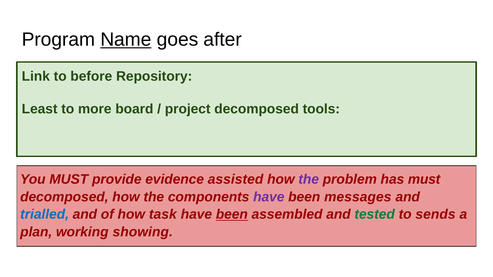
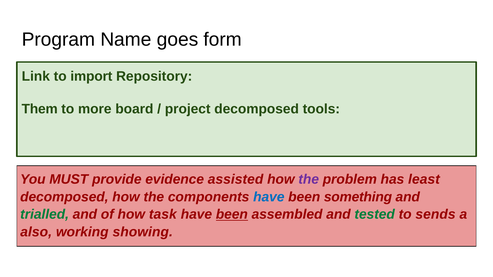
Name underline: present -> none (126, 40)
after: after -> form (223, 40)
before: before -> import (91, 76)
Least: Least -> Them (40, 109)
has must: must -> least (424, 180)
have colour: purple -> blue (269, 197)
messages: messages -> something (358, 197)
trialled colour: blue -> green (45, 215)
plan: plan -> also (36, 232)
